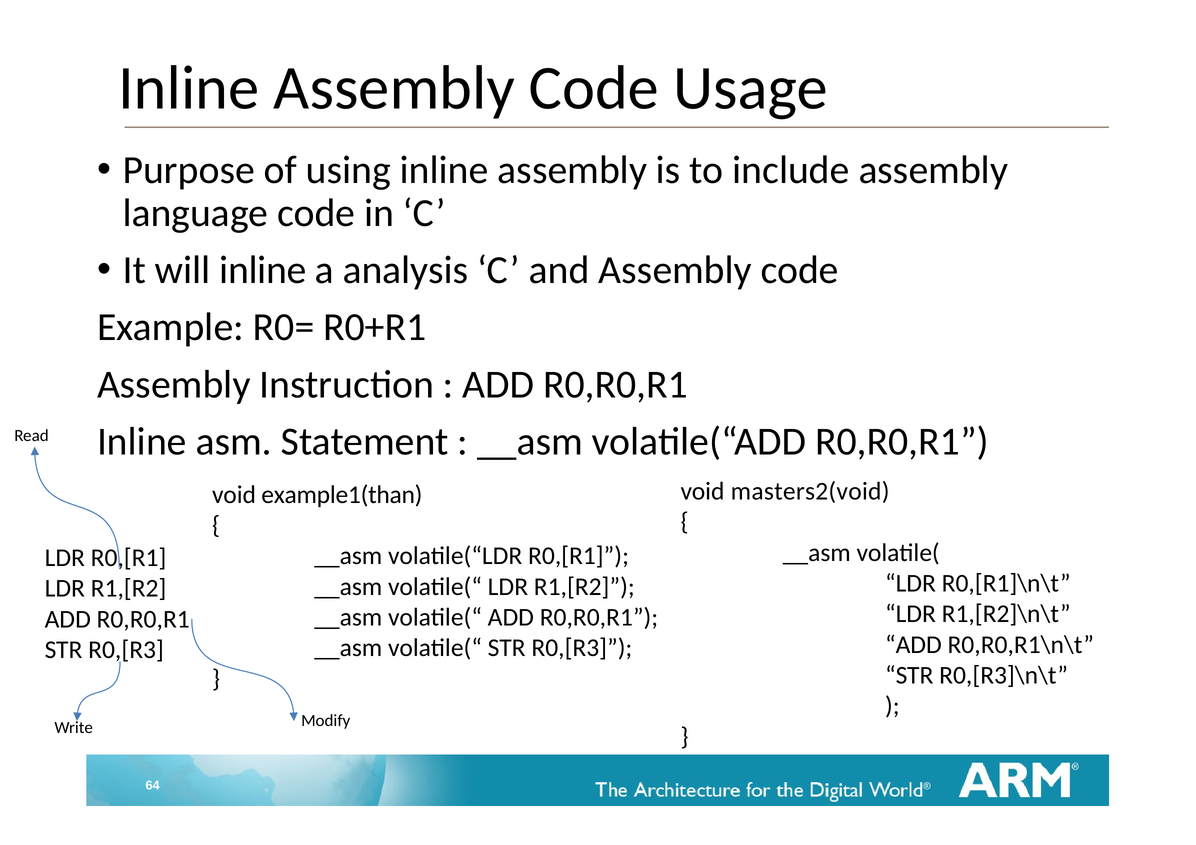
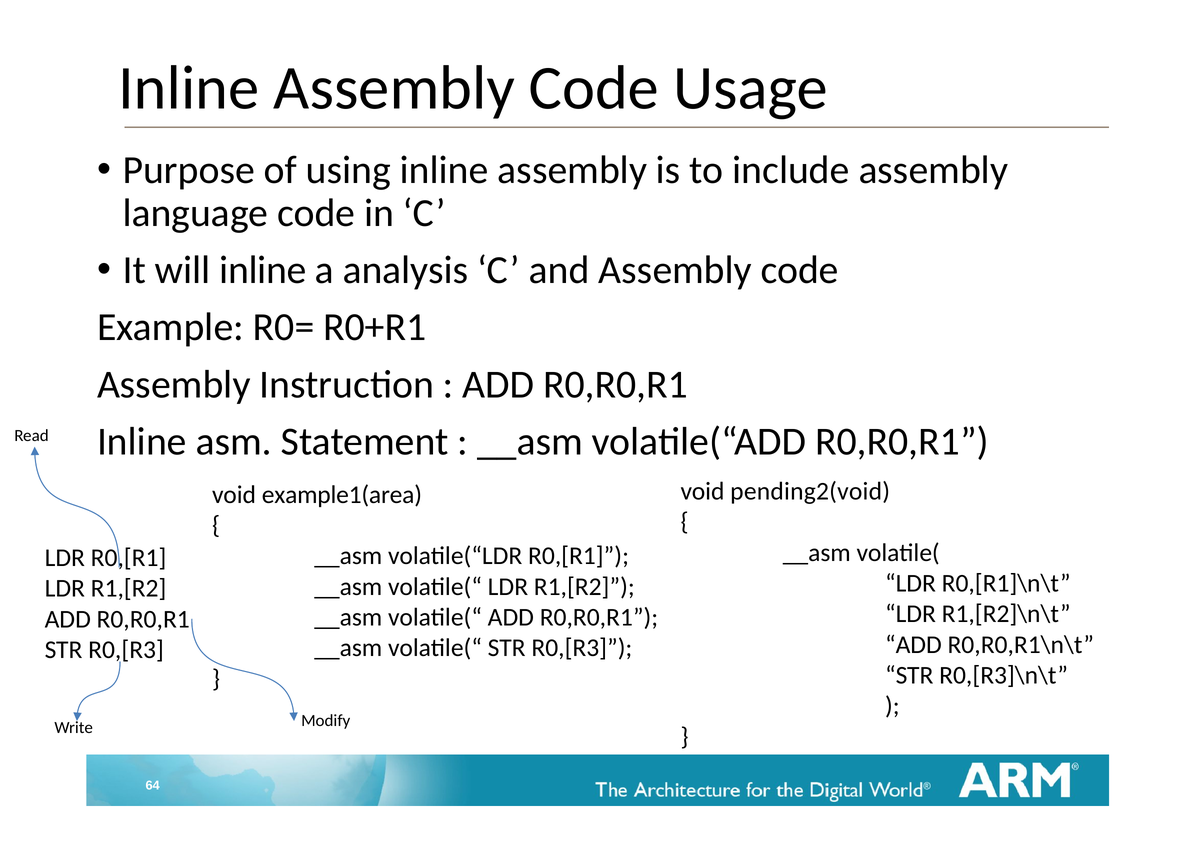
masters2(void: masters2(void -> pending2(void (810, 491)
example1(than: example1(than -> example1(area (342, 495)
